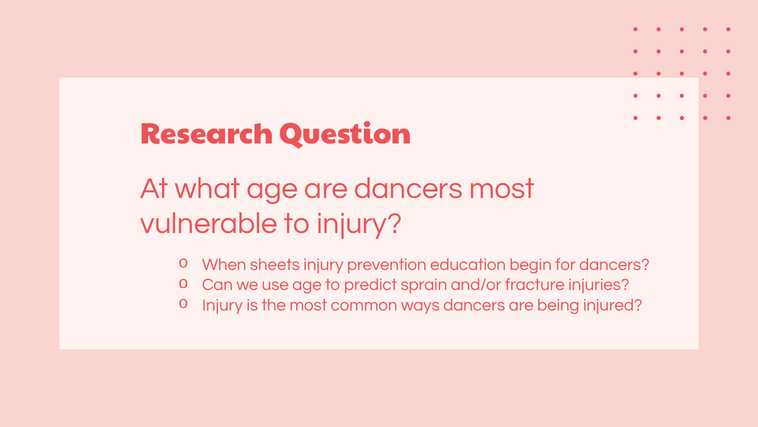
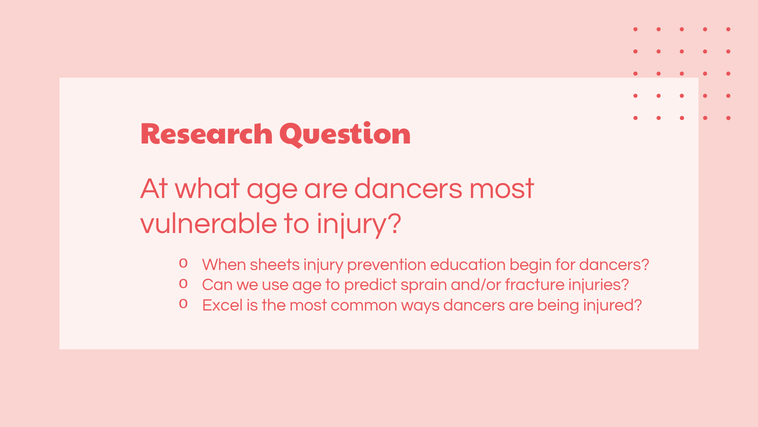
Injury: Injury -> Excel (222, 305)
